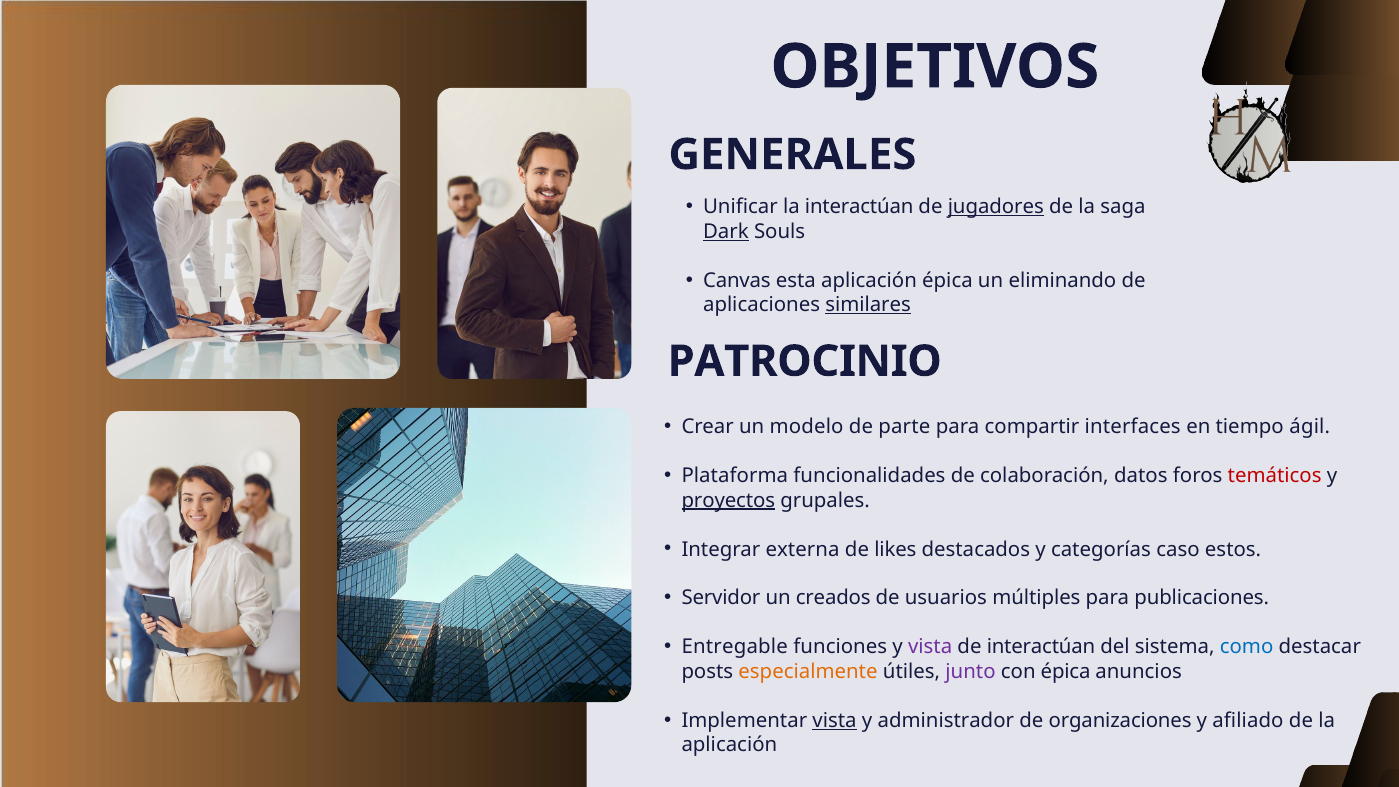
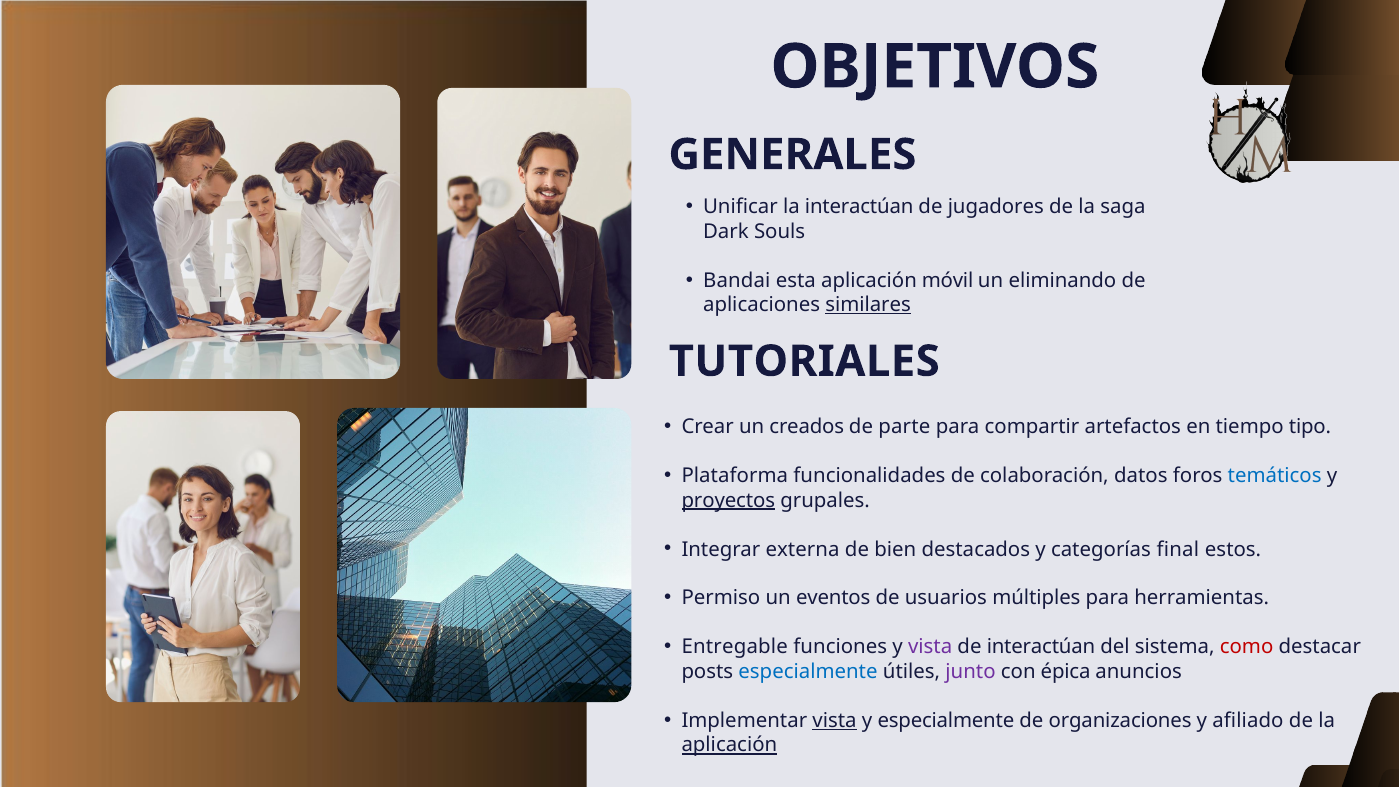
jugadores underline: present -> none (996, 207)
Dark underline: present -> none (726, 231)
Canvas: Canvas -> Bandai (737, 280)
aplicación épica: épica -> móvil (948, 280)
PATROCINIO: PATROCINIO -> TUTORIALES (804, 361)
modelo: modelo -> creados (807, 427)
interfaces: interfaces -> artefactos (1133, 427)
ágil: ágil -> tipo (1310, 427)
temáticos colour: red -> blue (1275, 476)
likes: likes -> bien (895, 549)
caso: caso -> final (1178, 549)
Servidor: Servidor -> Permiso (721, 598)
creados: creados -> eventos (833, 598)
publicaciones: publicaciones -> herramientas (1202, 598)
como colour: blue -> red (1247, 647)
especialmente colour: orange -> blue (808, 672)
y administrador: administrador -> especialmente (946, 721)
aplicación underline: none -> present (729, 745)
